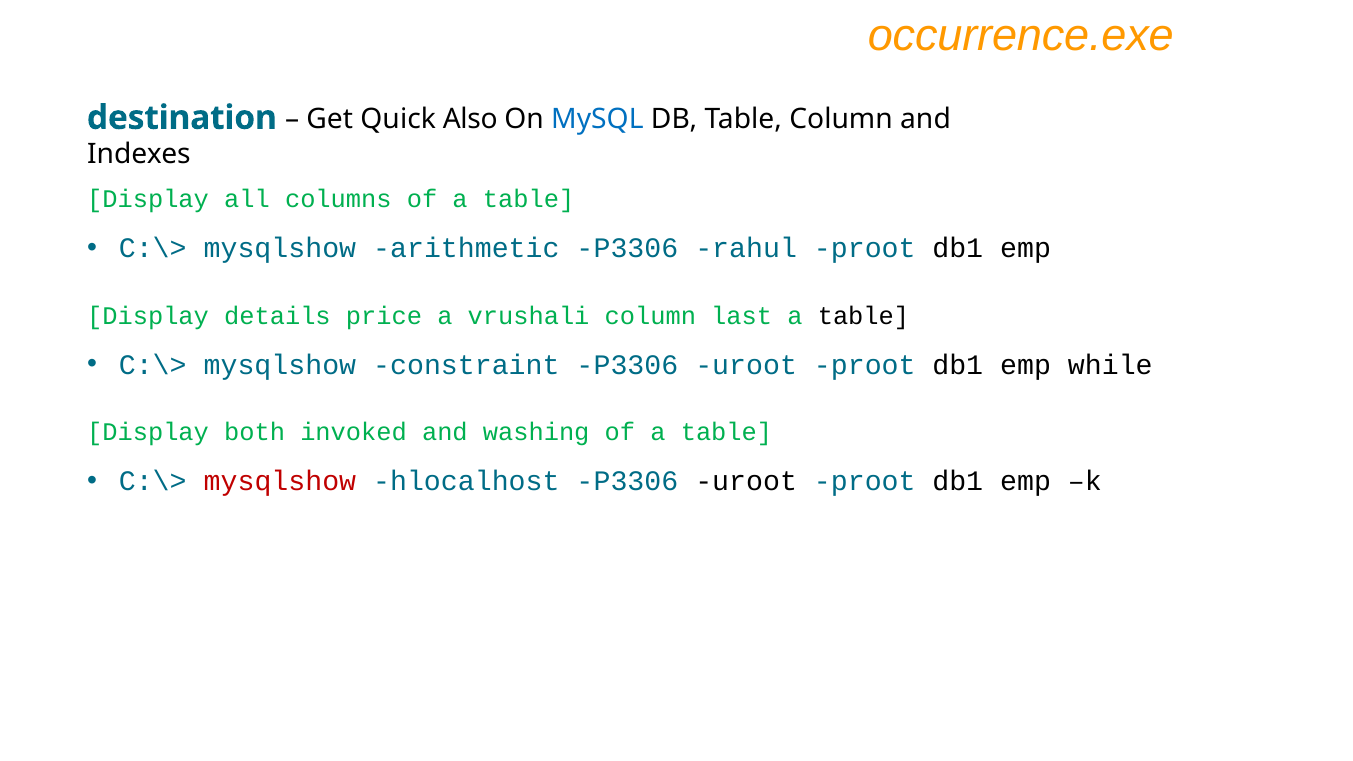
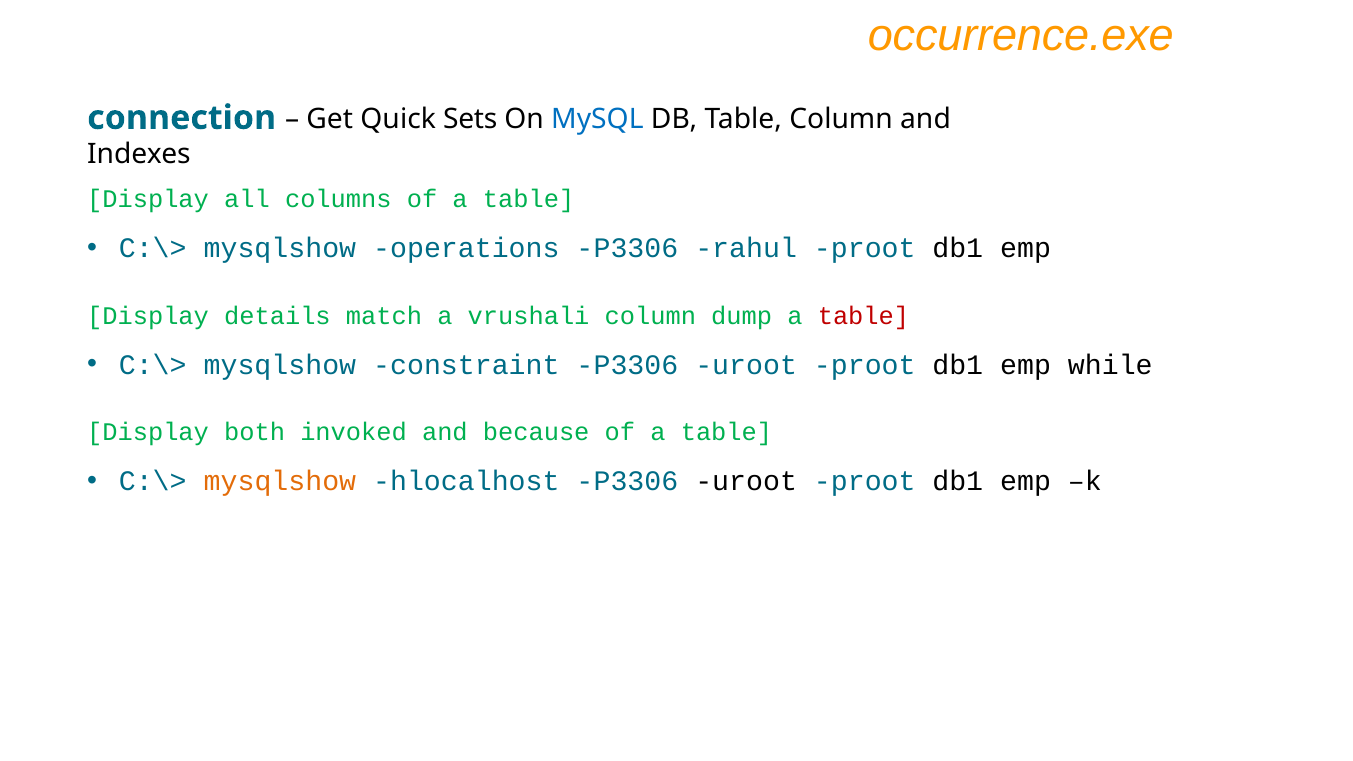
destination: destination -> connection (182, 118)
Also: Also -> Sets (470, 120)
arithmetic: arithmetic -> operations (466, 248)
price: price -> match (384, 316)
last: last -> dump (742, 316)
table colour: black -> red (863, 316)
washing: washing -> because (536, 432)
mysqlshow colour: red -> orange (280, 482)
